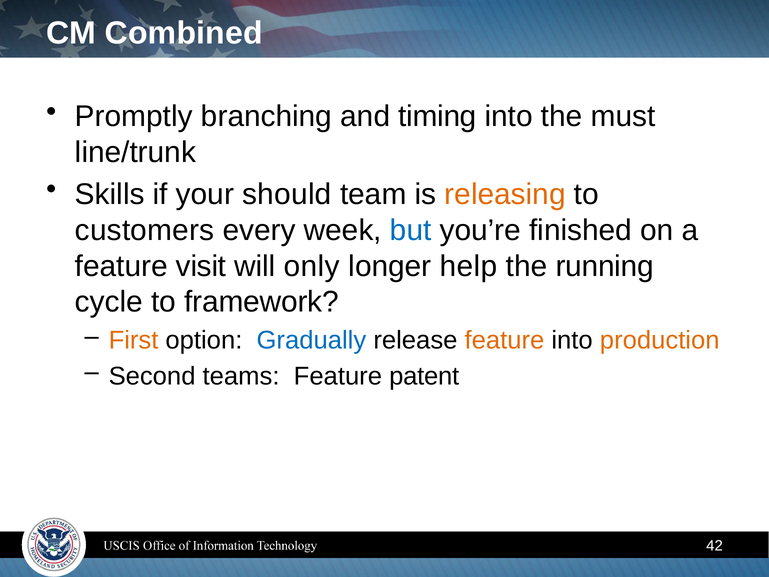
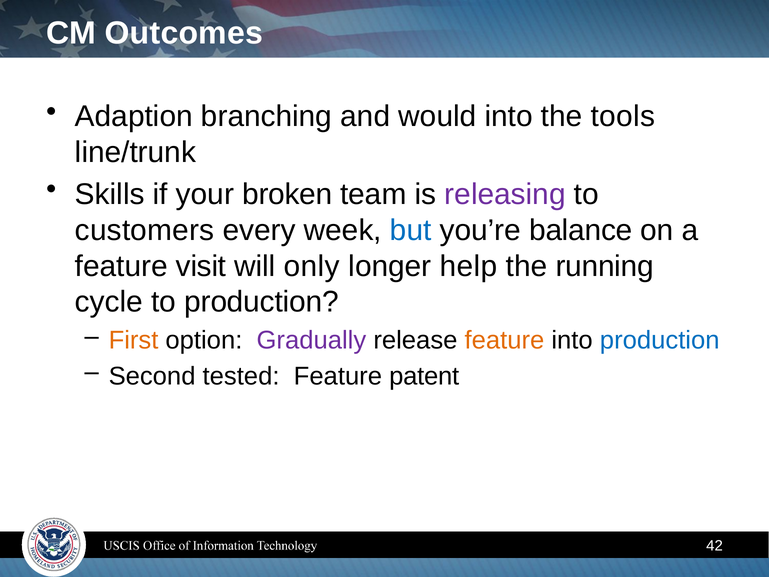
Combined: Combined -> Outcomes (184, 33)
Promptly: Promptly -> Adaption (134, 116)
timing: timing -> would (437, 116)
must: must -> tools (623, 116)
should: should -> broken (287, 194)
releasing colour: orange -> purple (505, 194)
finished: finished -> balance (581, 230)
to framework: framework -> production (262, 302)
Gradually colour: blue -> purple (311, 340)
production colour: orange -> blue (660, 340)
teams: teams -> tested (241, 376)
